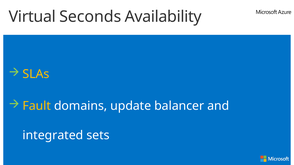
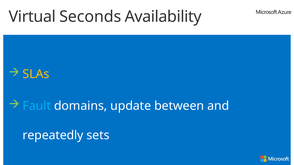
Fault colour: yellow -> light blue (37, 106)
balancer: balancer -> between (179, 106)
integrated: integrated -> repeatedly (53, 136)
